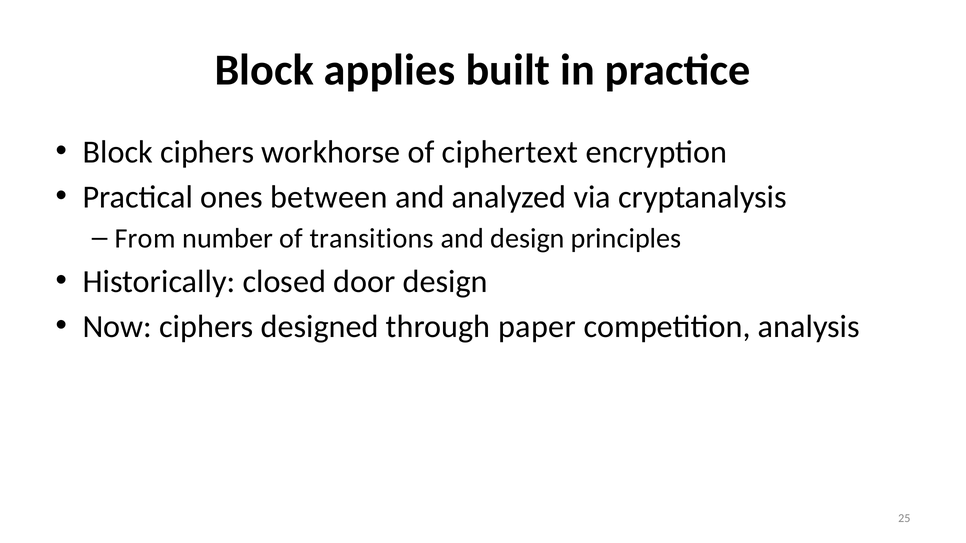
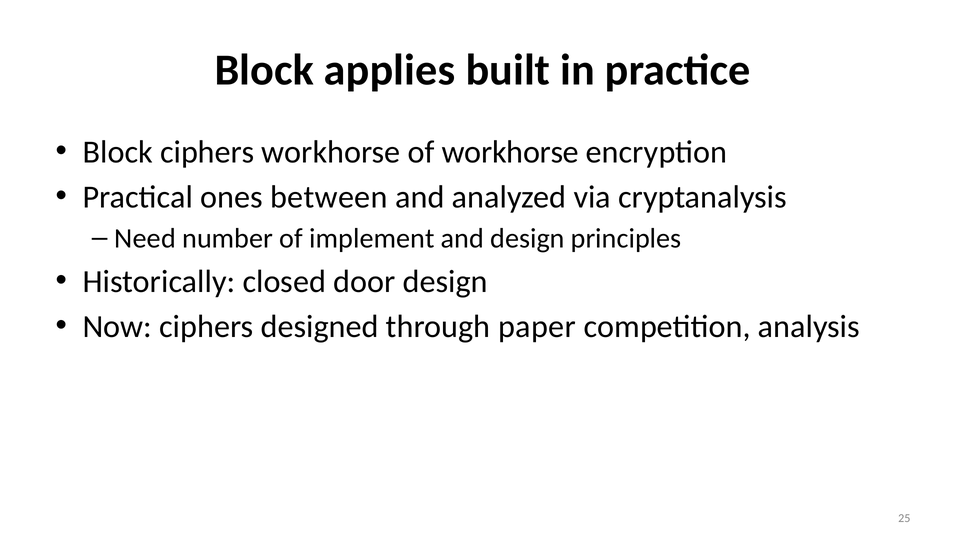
of ciphertext: ciphertext -> workhorse (510, 152)
From: From -> Need (145, 239)
transitions: transitions -> implement (372, 239)
